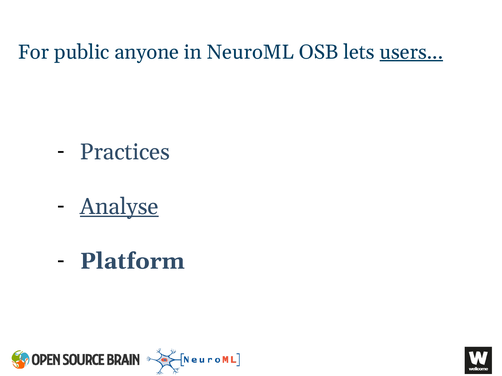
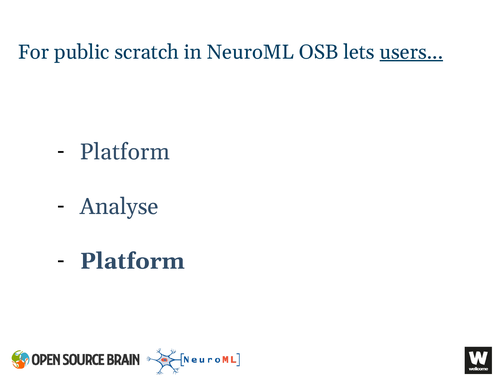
anyone: anyone -> scratch (147, 52)
Practices: Practices -> Platform (125, 152)
Analyse underline: present -> none (119, 207)
